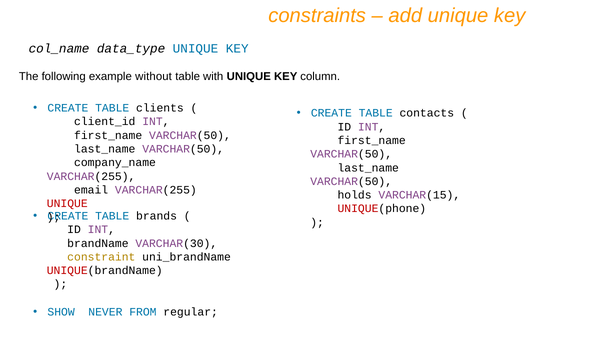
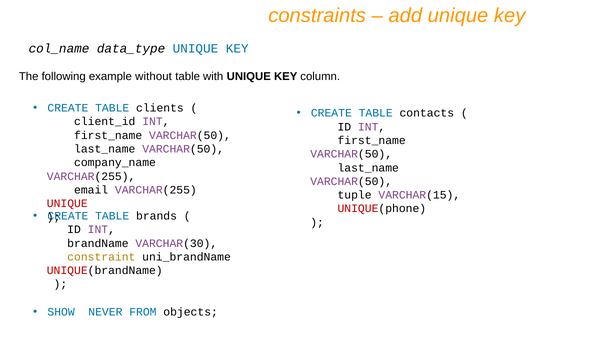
holds: holds -> tuple (355, 195)
regular: regular -> objects (191, 312)
